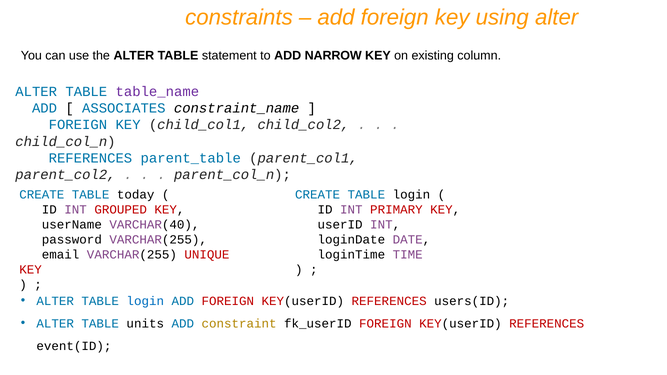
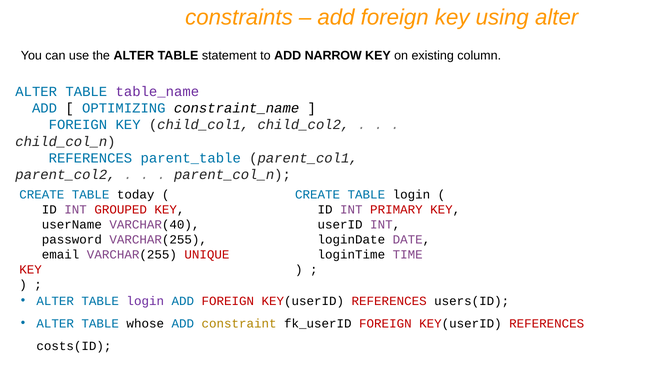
ASSOCIATES: ASSOCIATES -> OPTIMIZING (124, 108)
login colour: blue -> purple (145, 301)
units: units -> whose (145, 324)
event(ID: event(ID -> costs(ID (74, 346)
